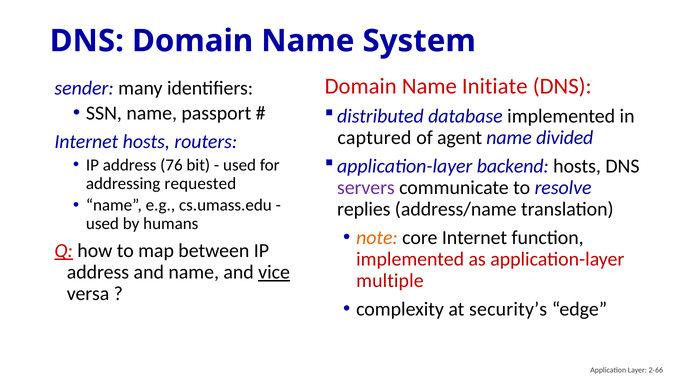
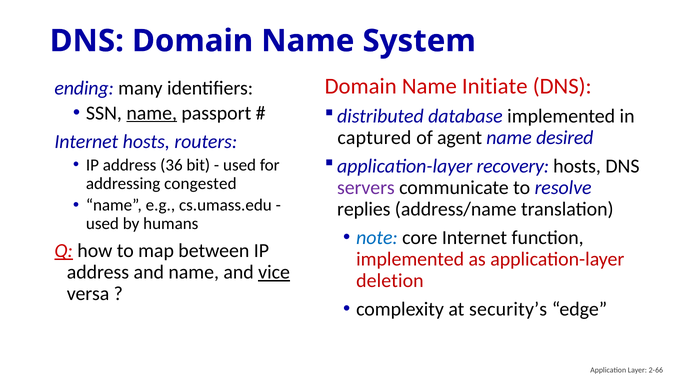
sender: sender -> ending (84, 88)
name underline: none -> present (152, 113)
divided: divided -> desired (565, 138)
backend: backend -> recovery (513, 166)
76: 76 -> 36 (171, 165)
requested: requested -> congested (200, 183)
note colour: orange -> blue (377, 238)
multiple: multiple -> deletion (390, 281)
